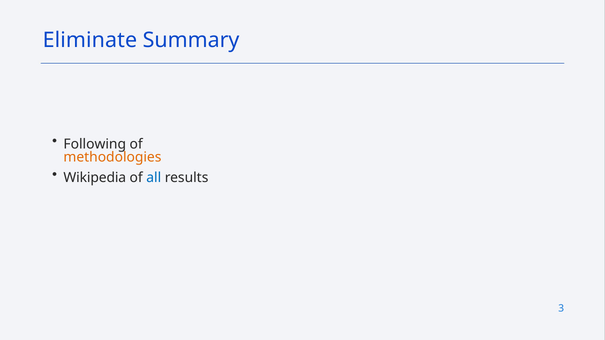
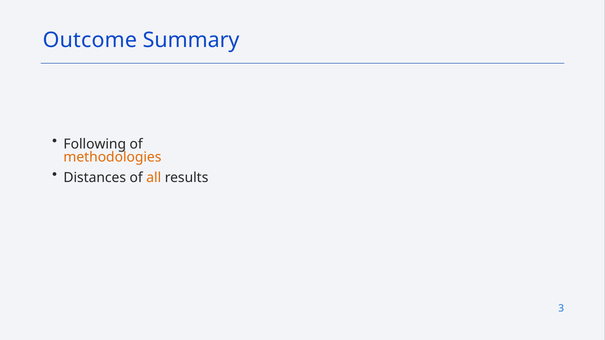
Eliminate: Eliminate -> Outcome (90, 40)
Wikipedia: Wikipedia -> Distances (95, 178)
all colour: blue -> orange (154, 178)
